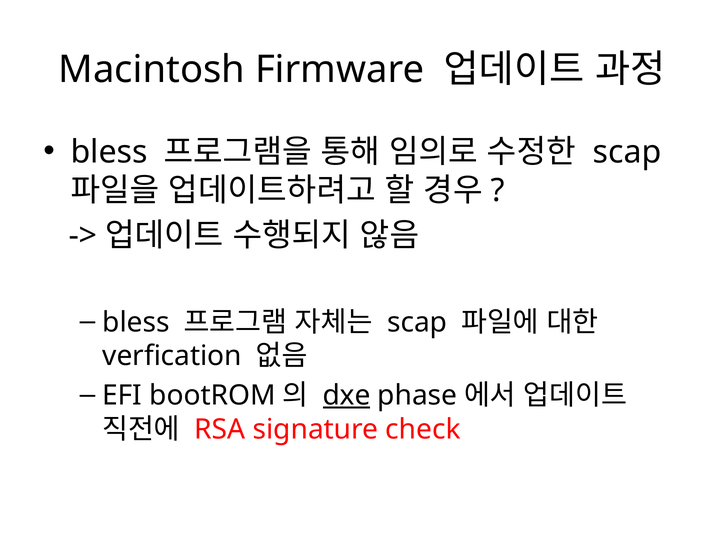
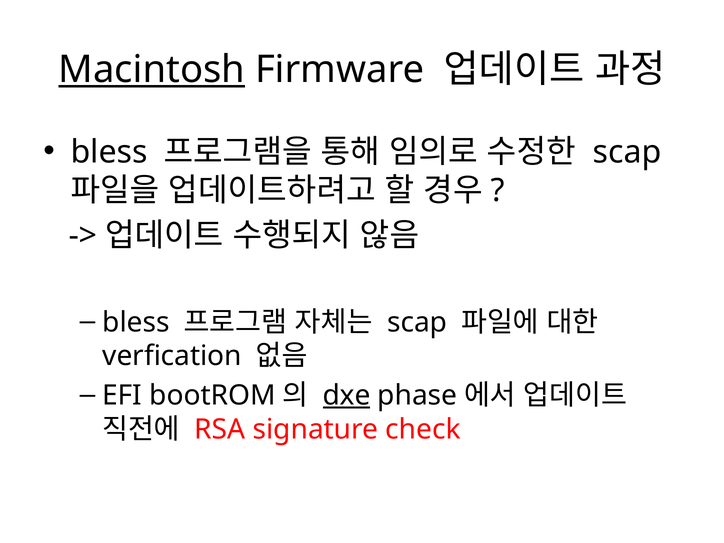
Macintosh underline: none -> present (152, 70)
